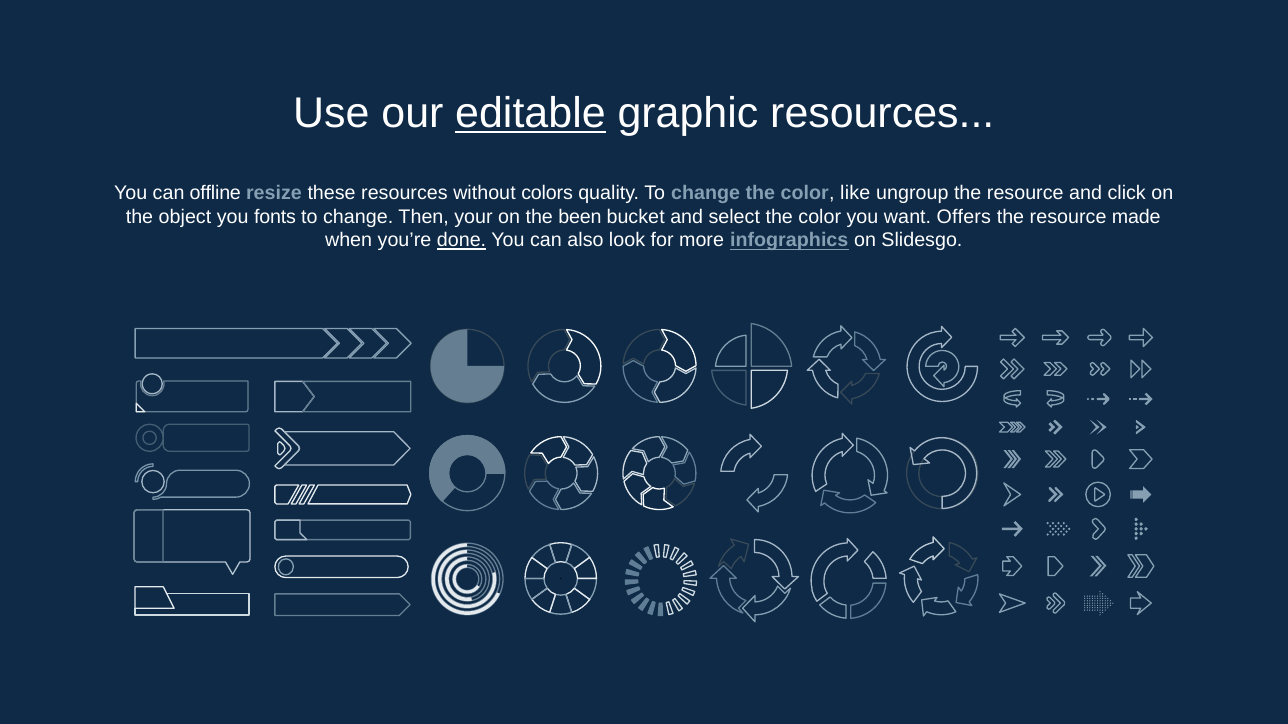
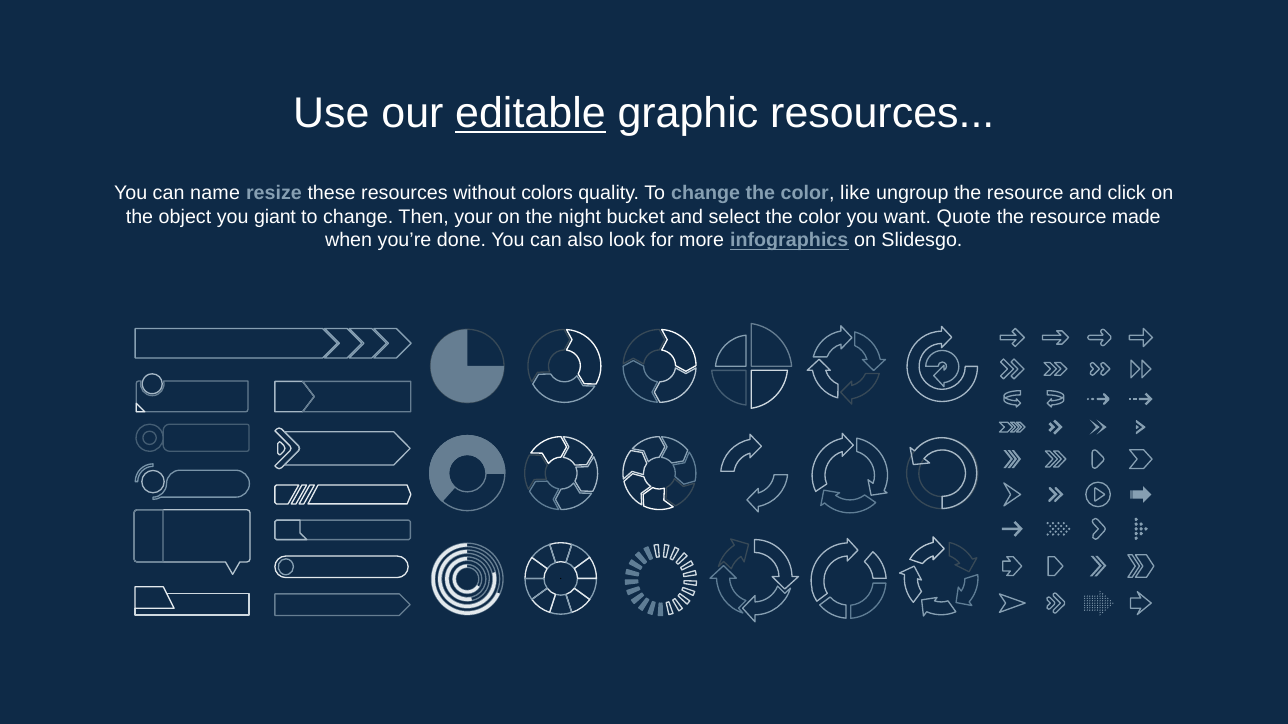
offline: offline -> name (215, 193)
fonts: fonts -> giant (275, 217)
been: been -> night (580, 217)
Offers: Offers -> Quote (964, 217)
done underline: present -> none (462, 241)
